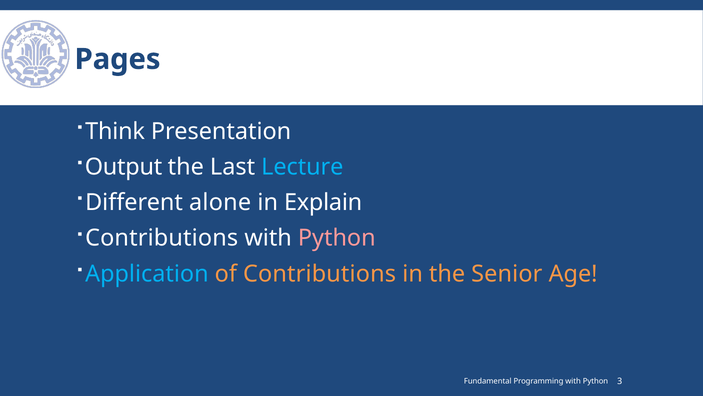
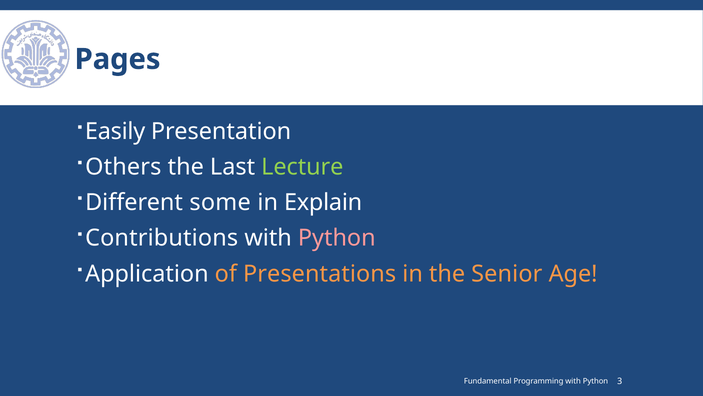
Think: Think -> Easily (115, 131)
Output: Output -> Others (123, 167)
Lecture colour: light blue -> light green (302, 167)
alone: alone -> some (220, 202)
Application colour: light blue -> white (147, 273)
of Contributions: Contributions -> Presentations (320, 273)
